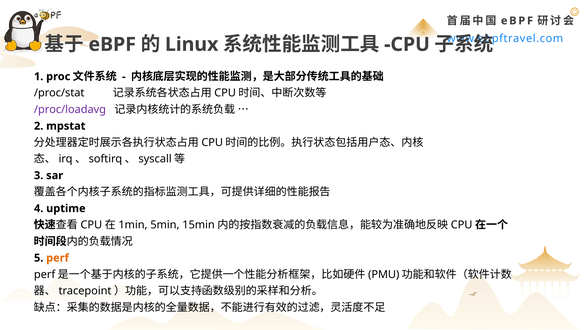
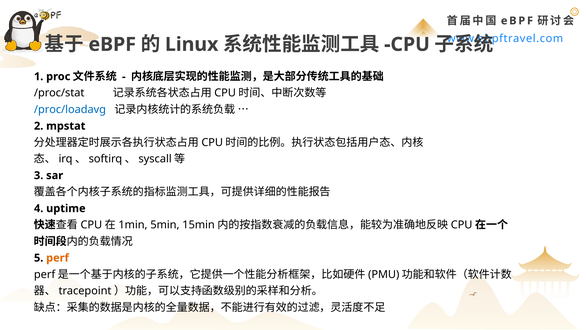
/proc/loadavg colour: purple -> blue (70, 109)
